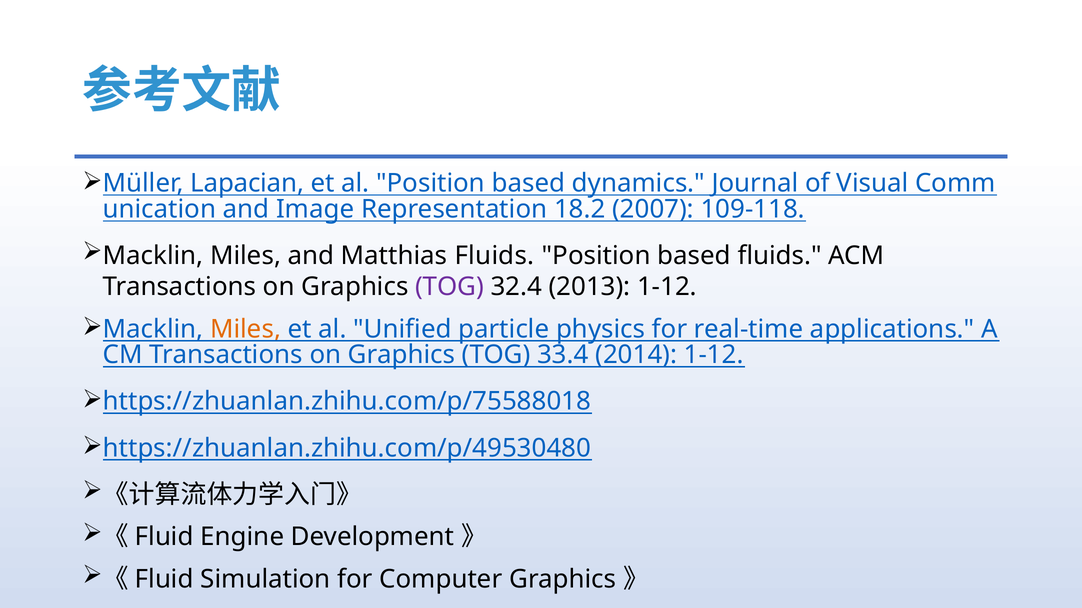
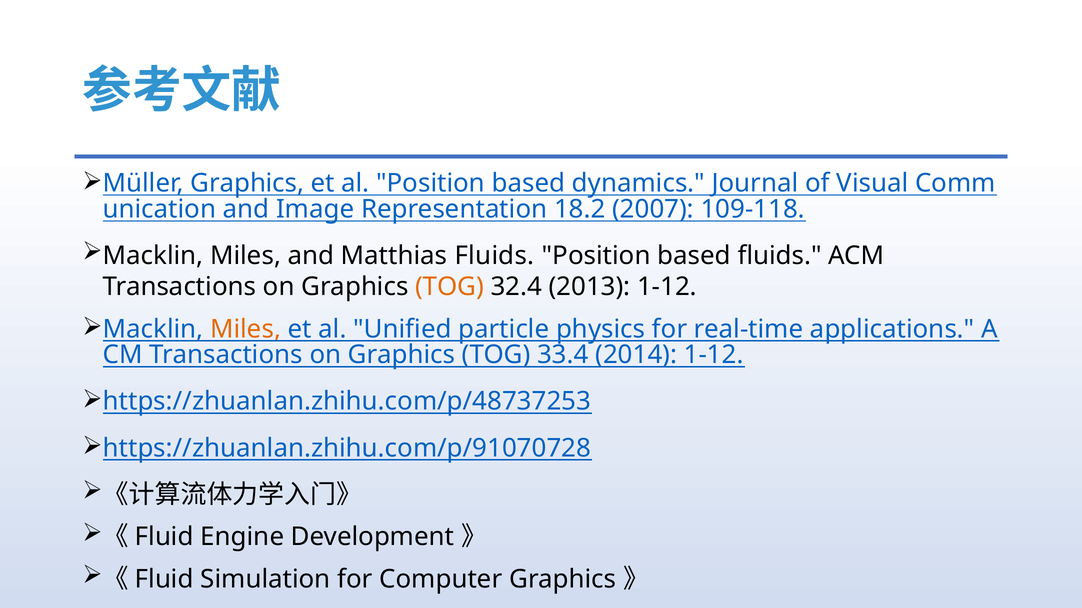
Müller Lapacian: Lapacian -> Graphics (247, 183)
TOG colour: purple -> orange (450, 287)
https://zhuanlan.zhihu.com/p/75588018: https://zhuanlan.zhihu.com/p/75588018 -> https://zhuanlan.zhihu.com/p/48737253 (347, 402)
https://zhuanlan.zhihu.com/p/49530480: https://zhuanlan.zhihu.com/p/49530480 -> https://zhuanlan.zhihu.com/p/91070728 (347, 448)
